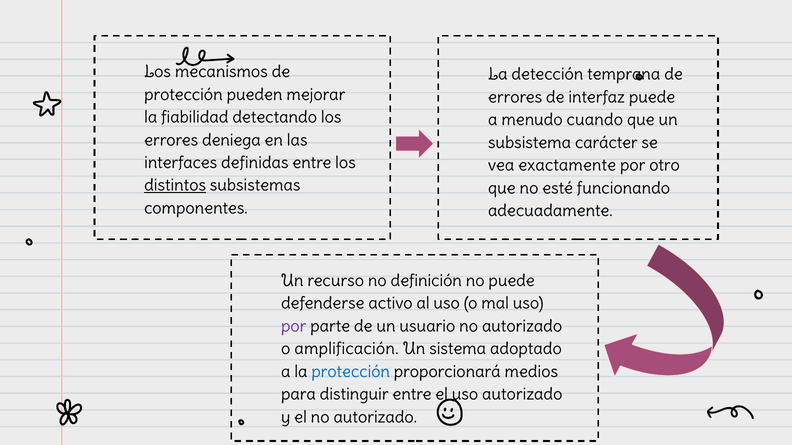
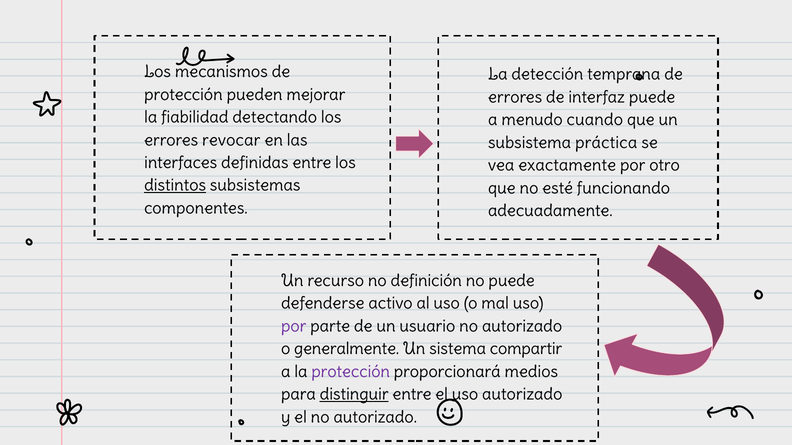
deniega: deniega -> revocar (231, 140)
carácter: carácter -> práctica (606, 143)
amplificación: amplificación -> generalmente (347, 349)
adoptado: adoptado -> compartir (526, 349)
protección colour: blue -> purple (351, 372)
distinguir underline: none -> present (354, 395)
